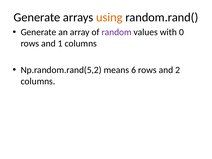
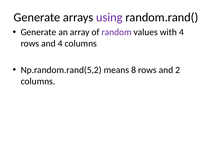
using colour: orange -> purple (109, 17)
with 0: 0 -> 4 (181, 32)
and 1: 1 -> 4 (60, 44)
6: 6 -> 8 (134, 70)
